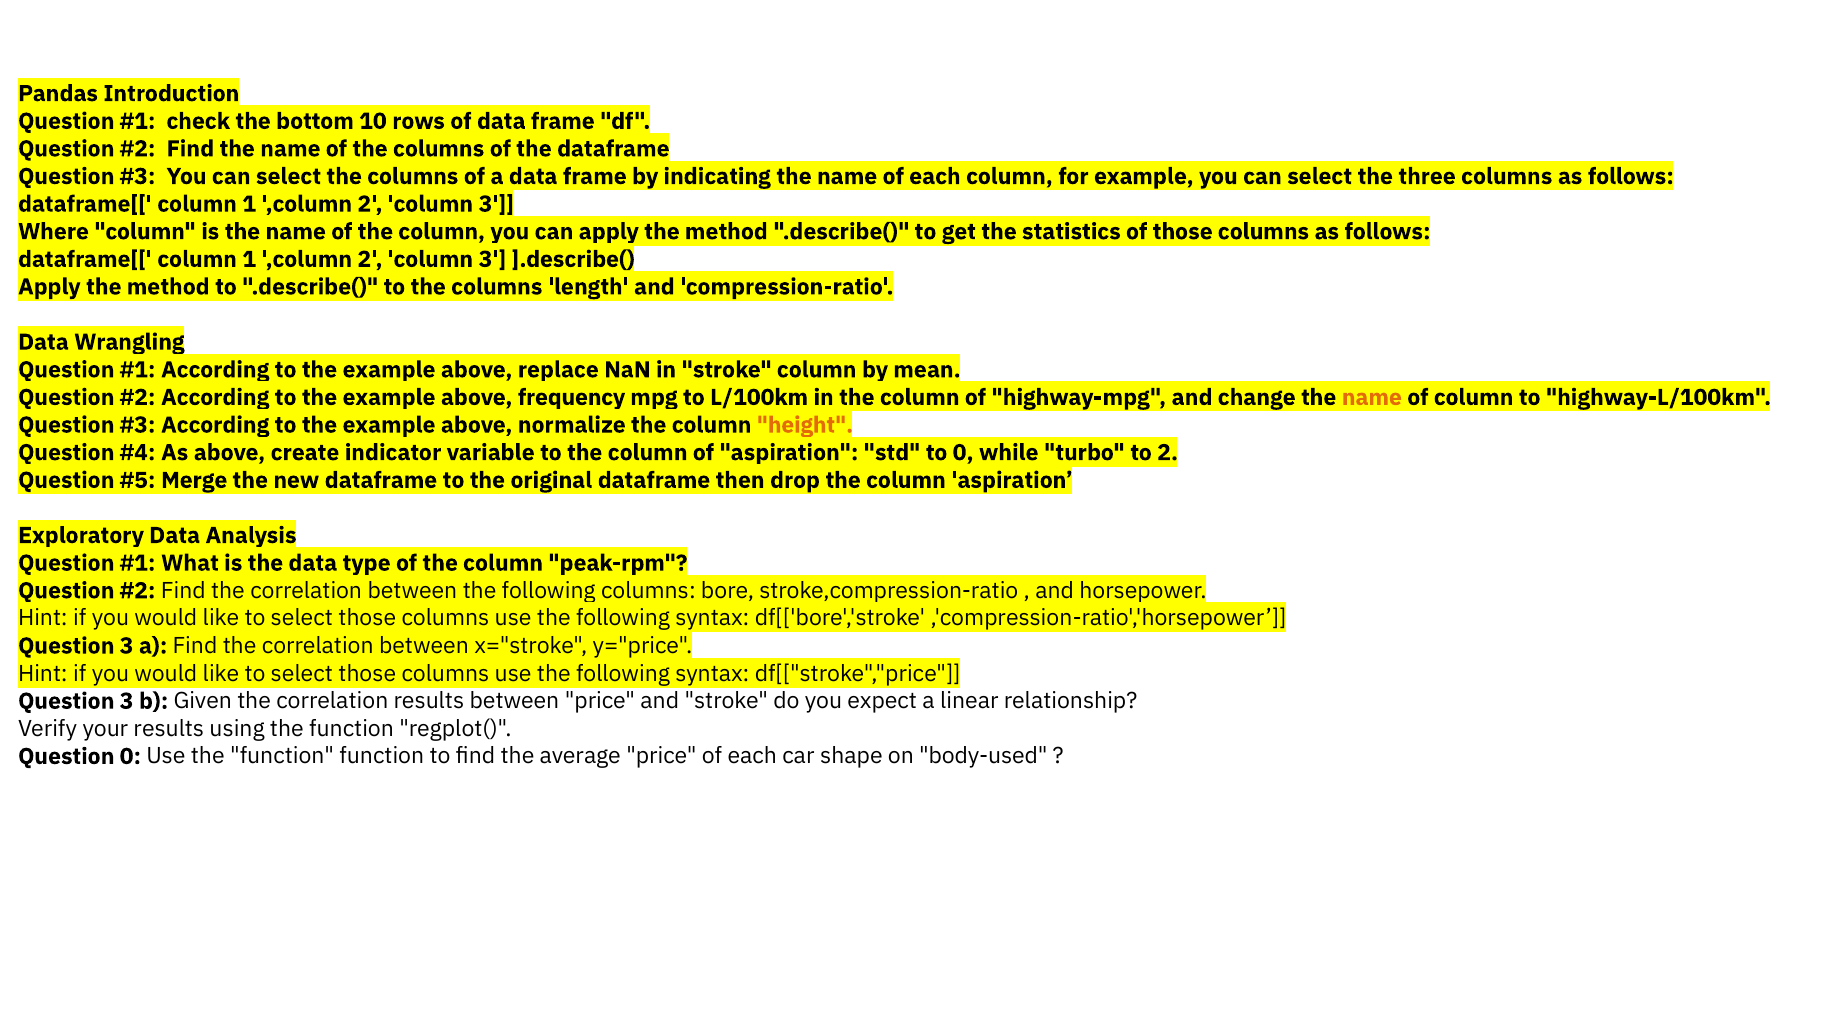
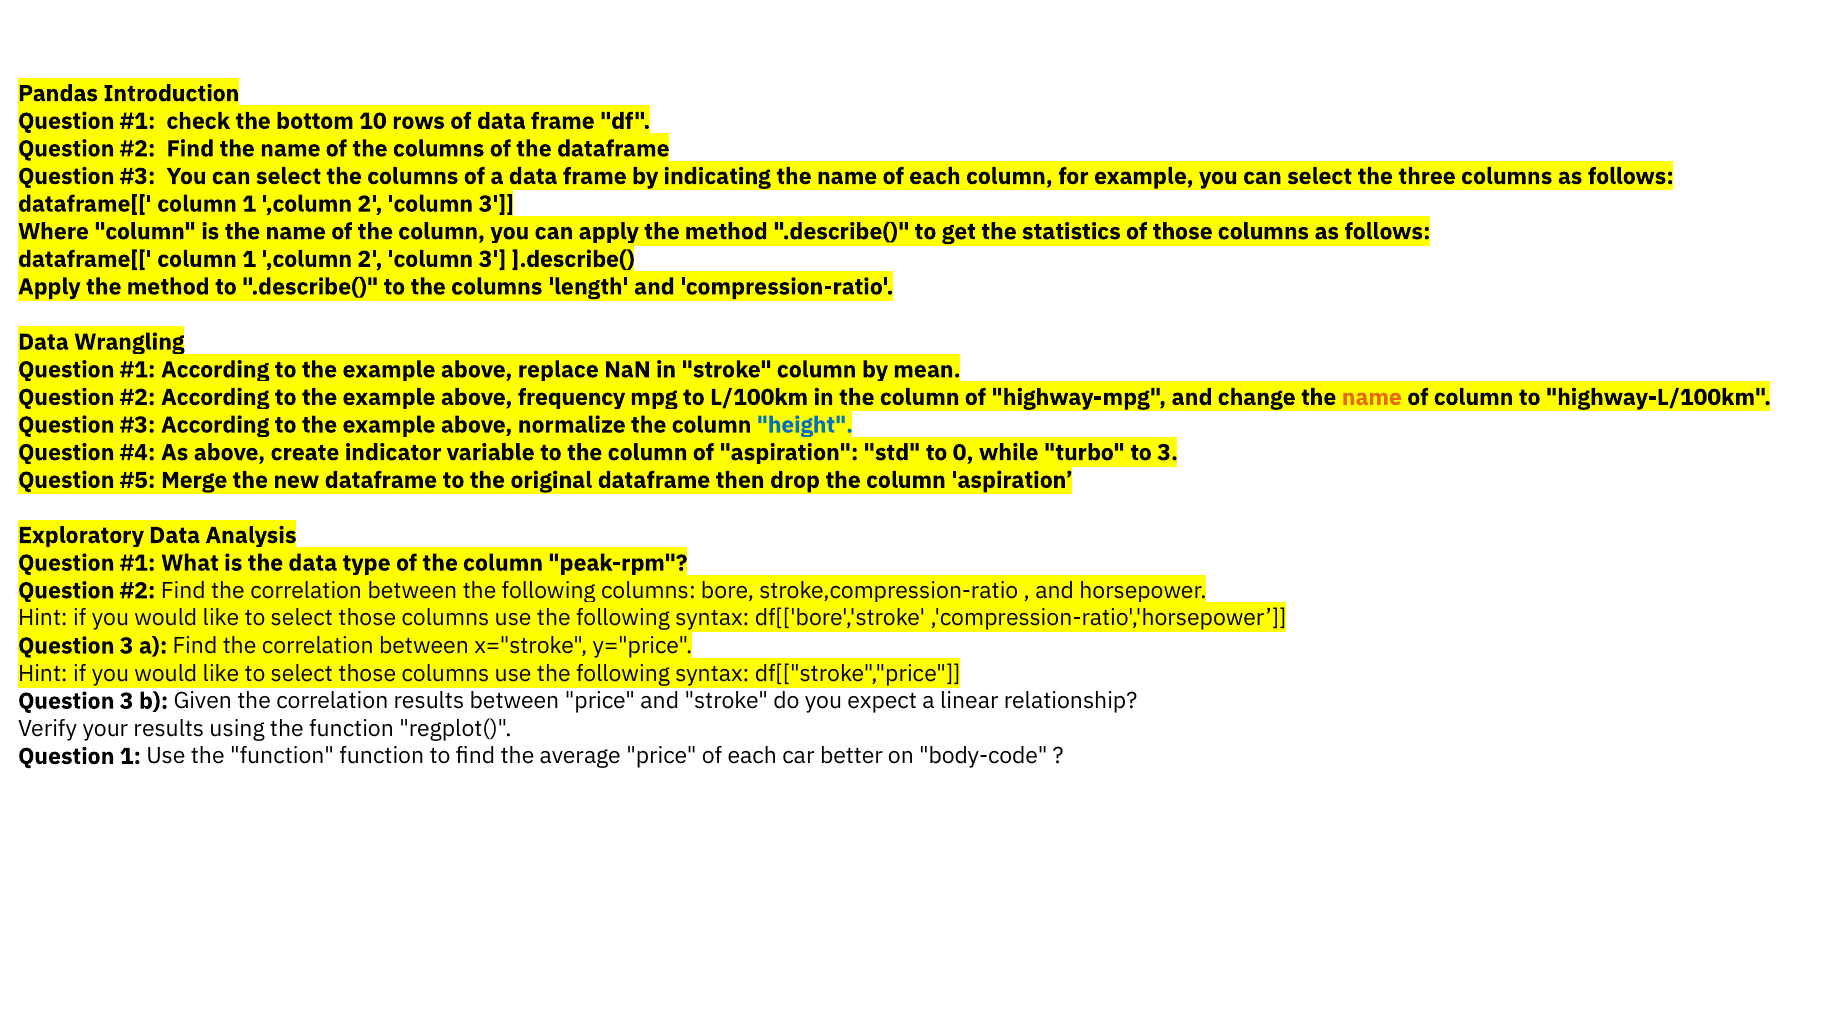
height colour: orange -> blue (805, 425)
to 2: 2 -> 3 (1168, 452)
Question 0: 0 -> 1 (130, 756)
shape: shape -> better (851, 756)
body-used: body-used -> body-code (983, 756)
